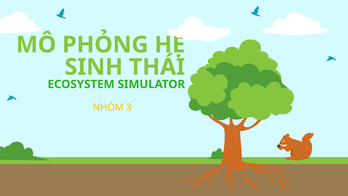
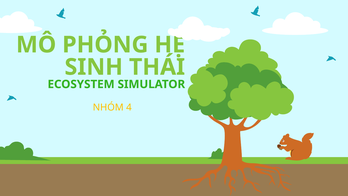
3: 3 -> 4 (129, 107)
